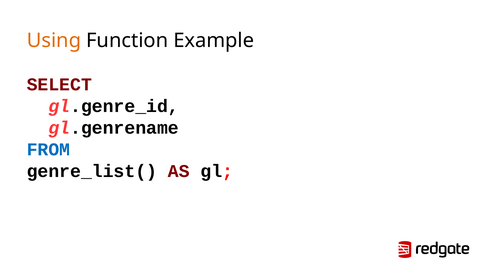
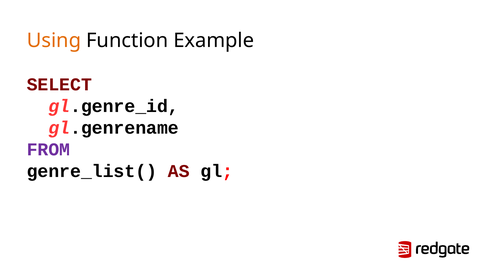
FROM colour: blue -> purple (48, 150)
